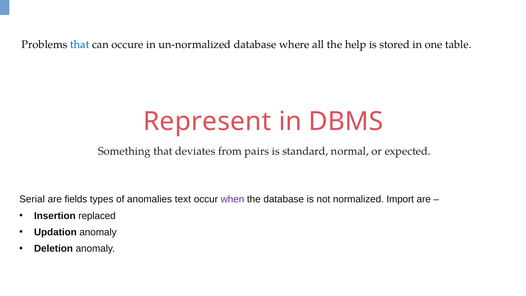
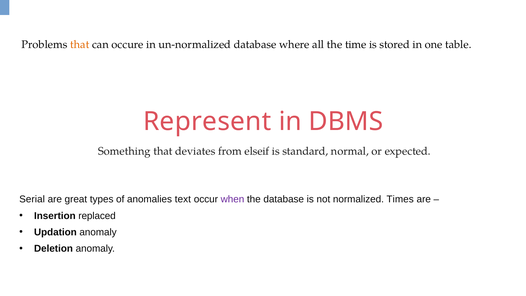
that colour: blue -> orange (80, 45)
help: help -> time (356, 45)
pairs: pairs -> elseif (257, 151)
fields: fields -> great (76, 199)
Import: Import -> Times (400, 199)
